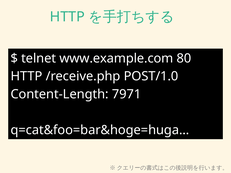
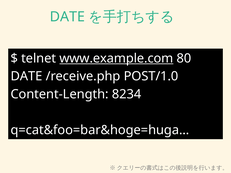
HTTP: HTTP -> DATE (67, 17)
www.example.com underline: none -> present (116, 58)
HTTP: HTTP -> DATE (26, 76)
7971: 7971 -> 8234 (127, 94)
